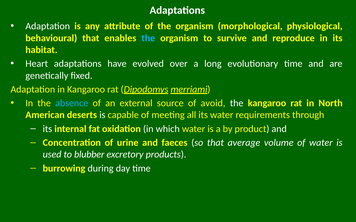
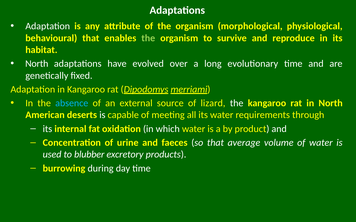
the colour: light blue -> light green (148, 38)
Heart: Heart -> North (37, 64)
avoid: avoid -> lizard (213, 103)
